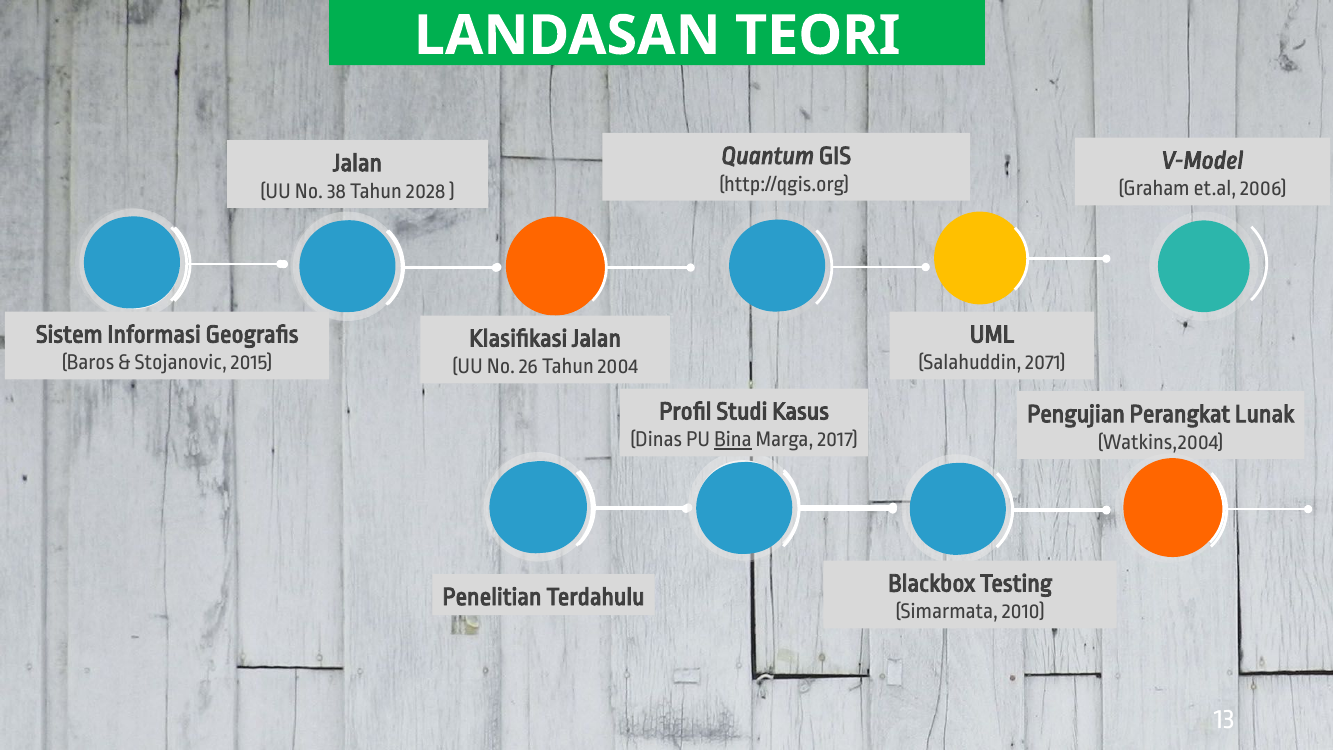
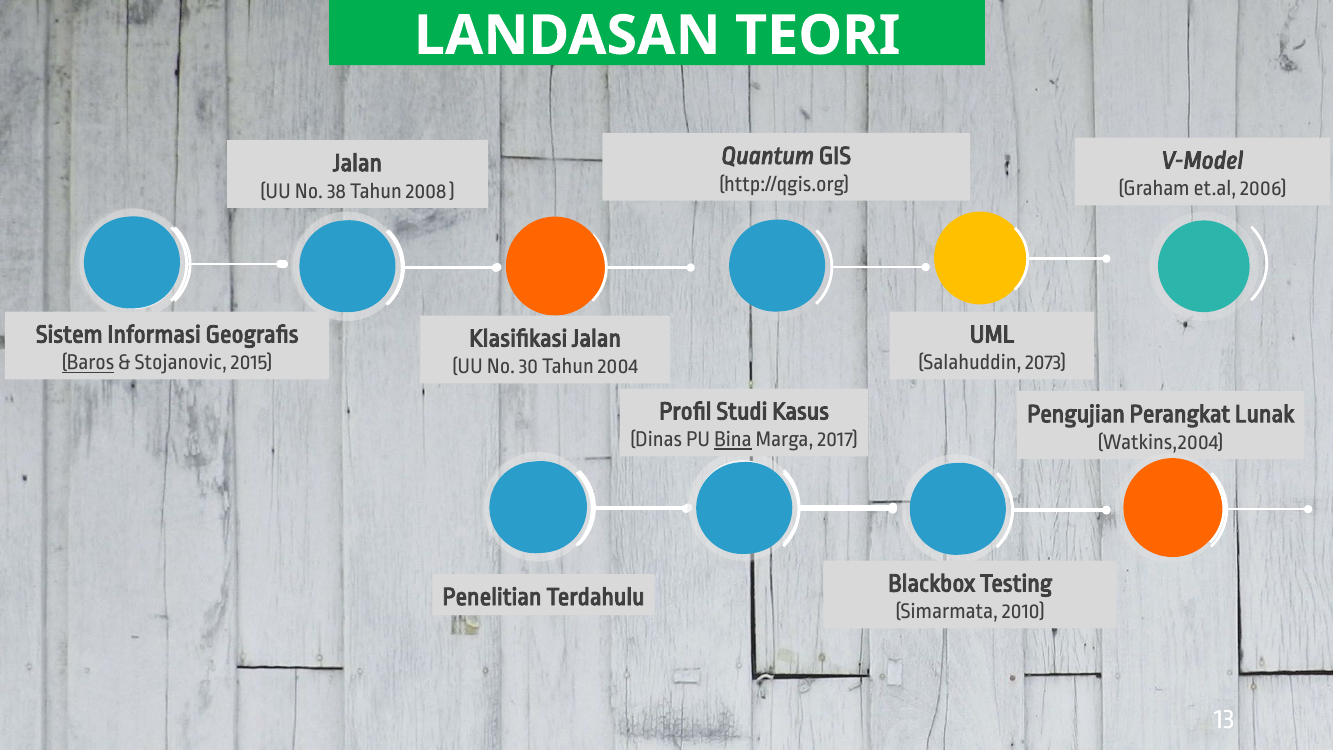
2028: 2028 -> 2008 (426, 191)
Baros underline: none -> present (88, 363)
2071: 2071 -> 2073 (1046, 363)
26: 26 -> 30 (529, 367)
